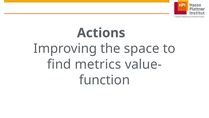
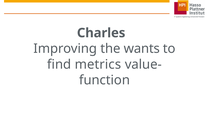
Actions: Actions -> Charles (101, 33)
space: space -> wants (142, 48)
